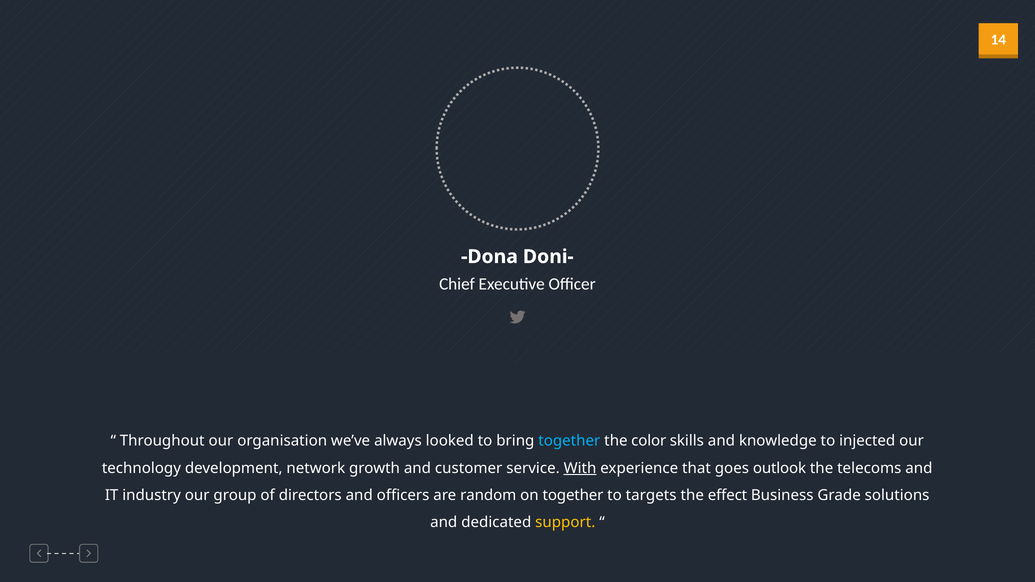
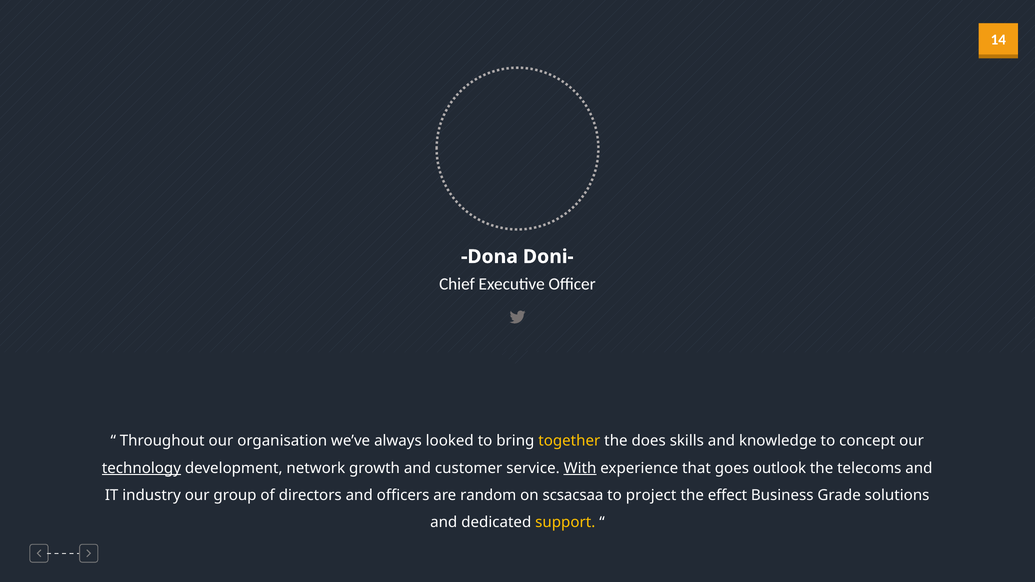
together colour: light blue -> yellow (569, 441)
color: color -> does (649, 441)
injected: injected -> concept (867, 441)
technology underline: none -> present (141, 468)
on together: together -> scsacsaa (573, 495)
targets: targets -> project (651, 495)
